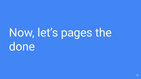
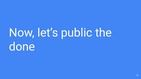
pages: pages -> public (77, 33)
